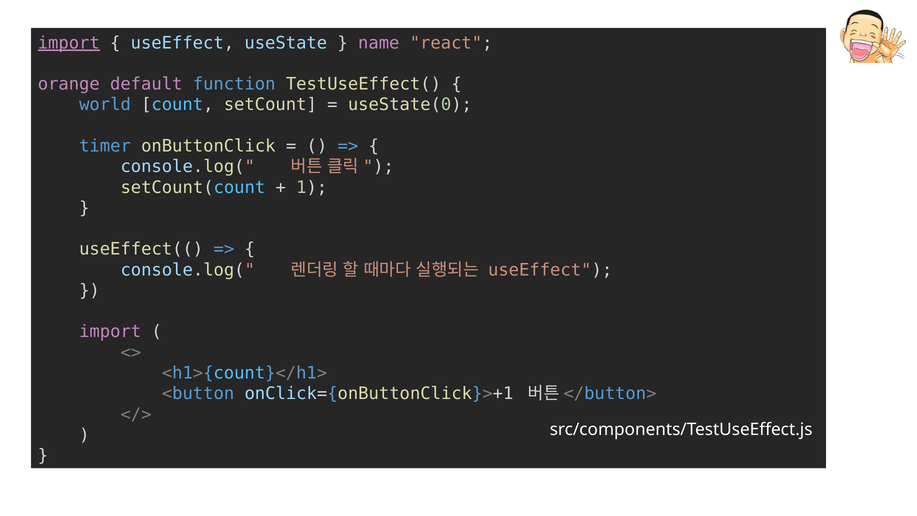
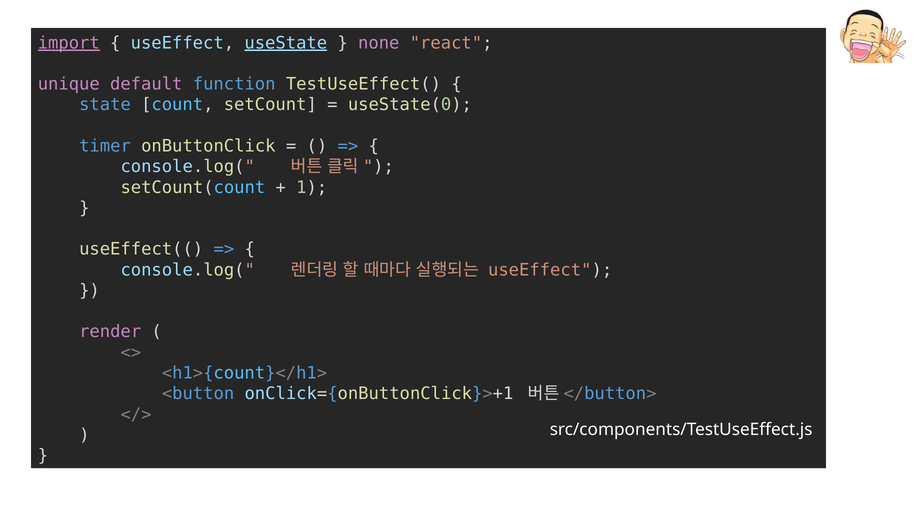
useState underline: none -> present (286, 43)
name: name -> none (379, 43)
orange: orange -> unique (69, 84)
world: world -> state (105, 105)
import: import -> render (110, 332)
